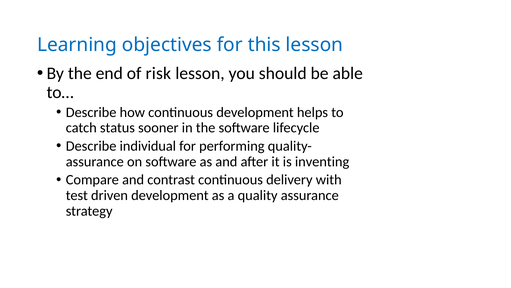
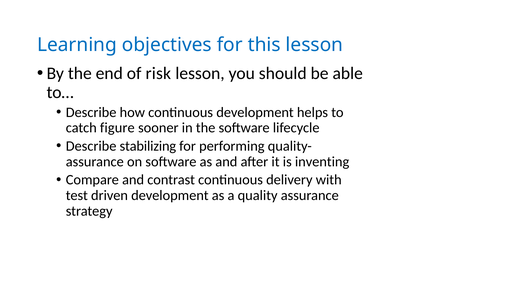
status: status -> figure (117, 128)
individual: individual -> stabilizing (148, 146)
